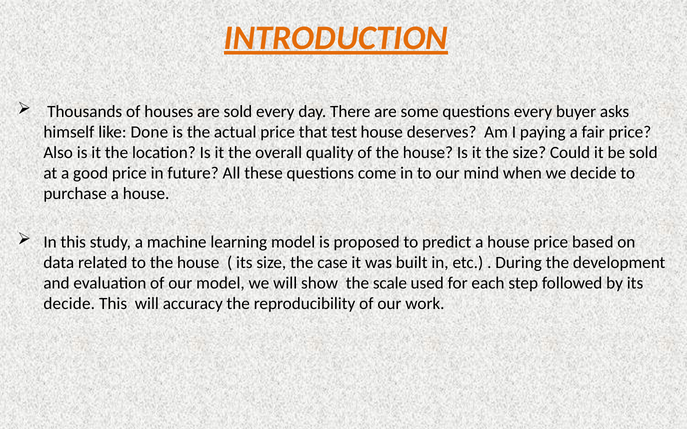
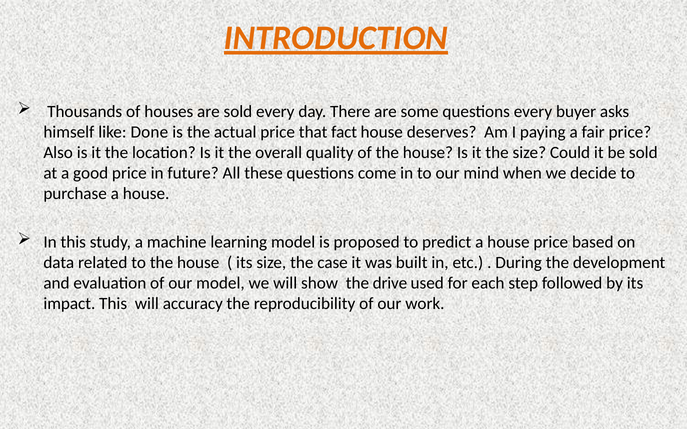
test: test -> fact (344, 132)
scale: scale -> drive (390, 283)
decide: decide -> impact (69, 304)
